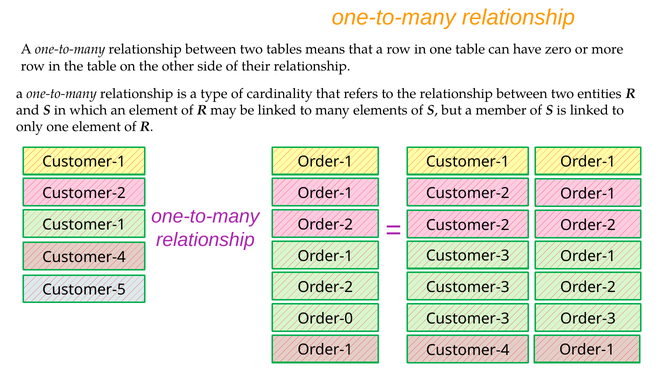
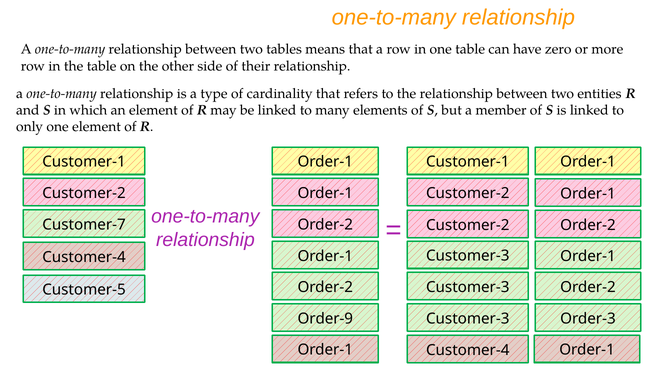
Customer-1: Customer-1 -> Customer-7 (84, 225)
Order-0: Order-0 -> Order-9 (325, 318)
